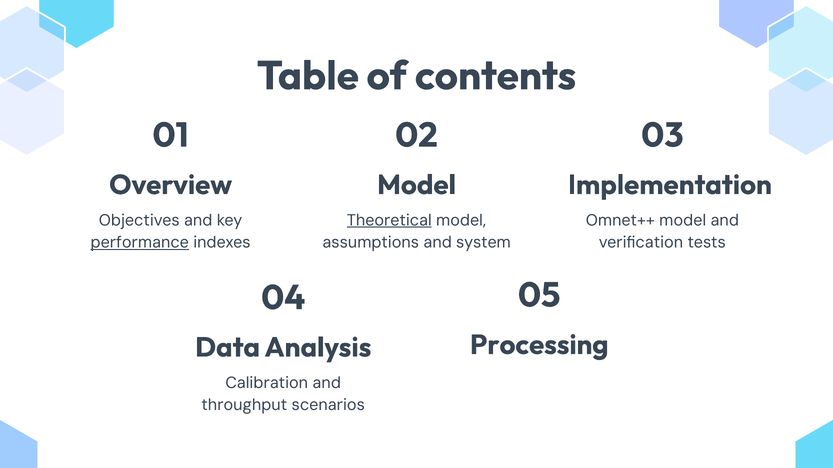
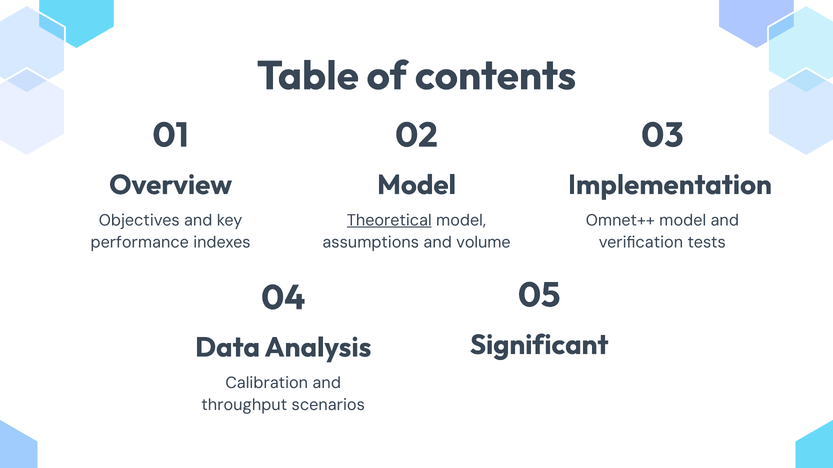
performance underline: present -> none (140, 243)
system: system -> volume (483, 243)
Processing: Processing -> Significant (539, 345)
